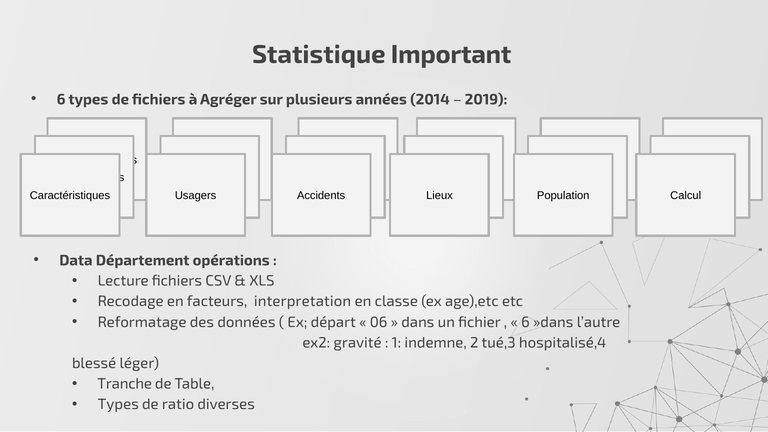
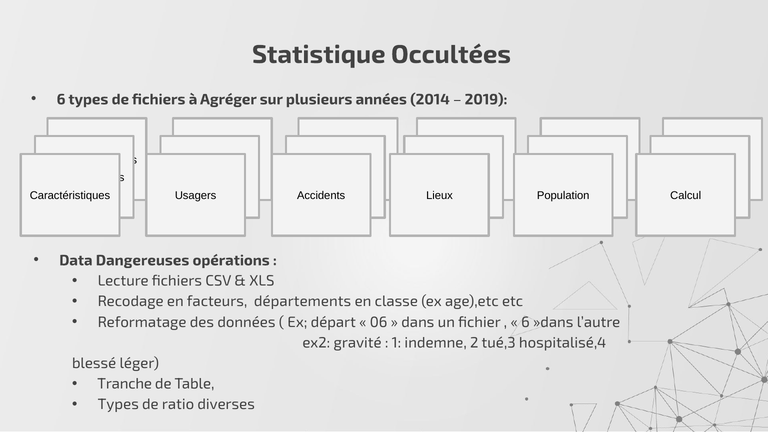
Important: Important -> Occultées (451, 54)
Département: Département -> Dangereuses (143, 260)
interpretation: interpretation -> départements (303, 302)
